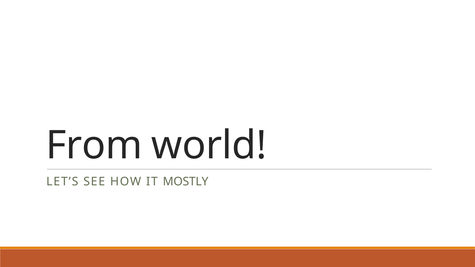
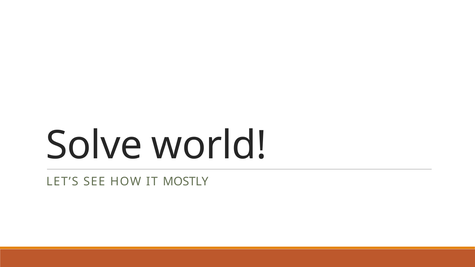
From: From -> Solve (94, 146)
